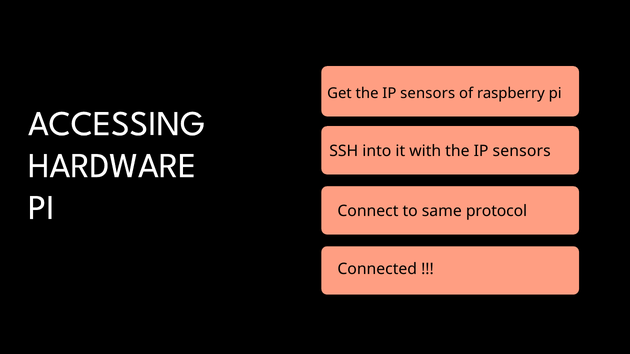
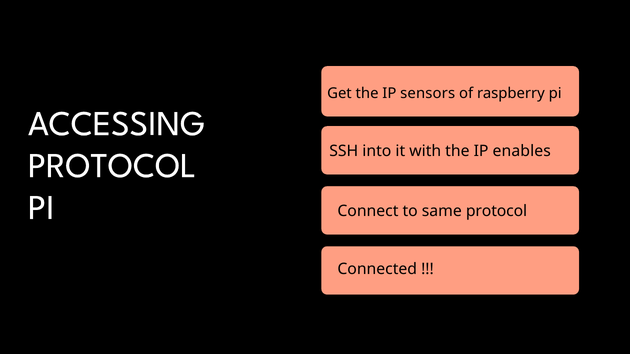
with the IP sensors: sensors -> enables (522, 151)
HARDWARE: HARDWARE -> PROTOCOL (112, 166)
